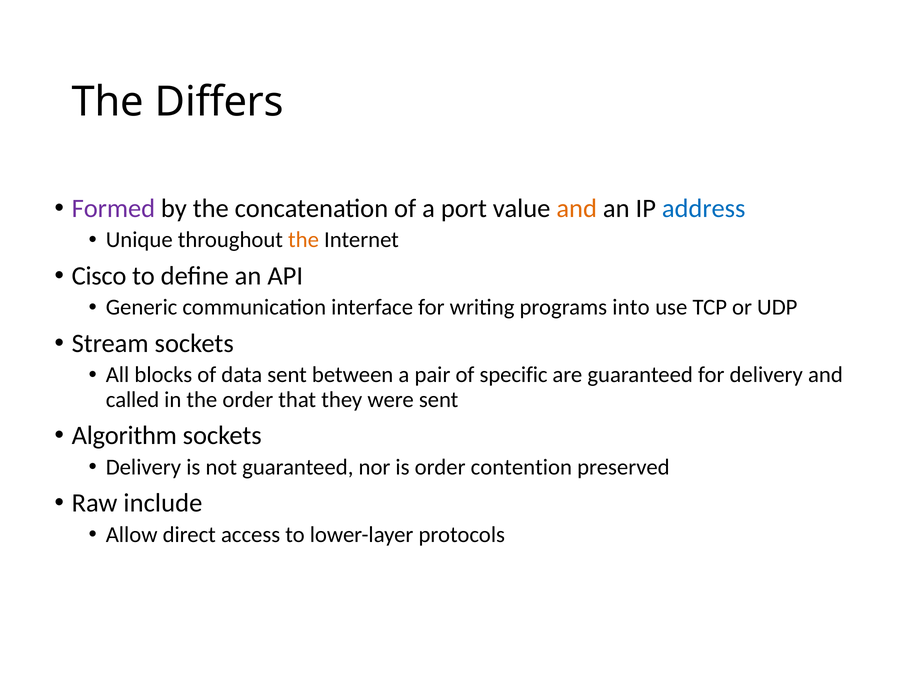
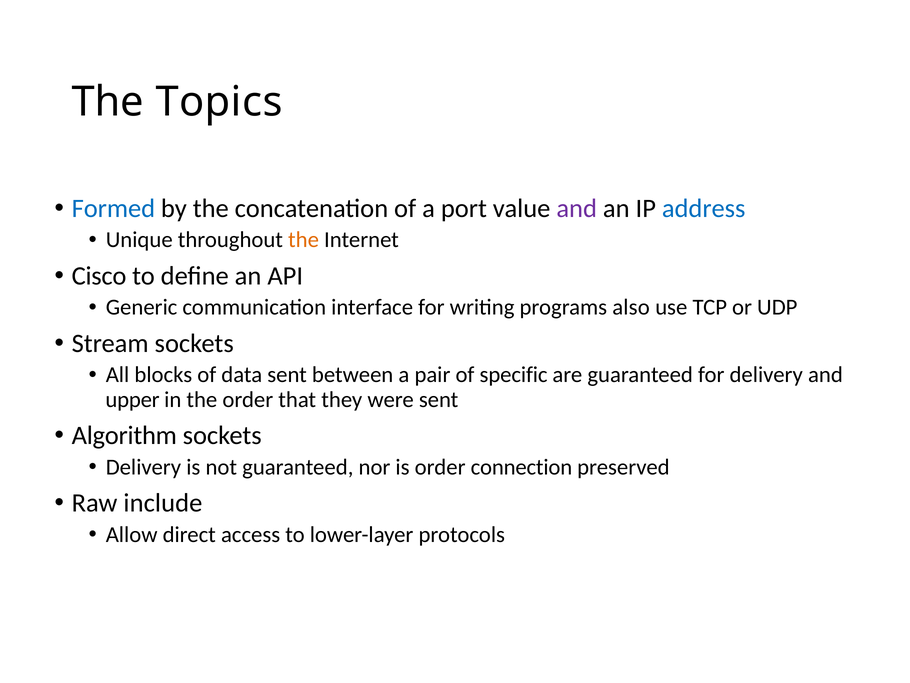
Differs: Differs -> Topics (219, 102)
Formed colour: purple -> blue (113, 208)
and colour: orange -> purple (577, 208)
into: into -> also (631, 307)
called: called -> upper (133, 399)
contention: contention -> connection (521, 467)
